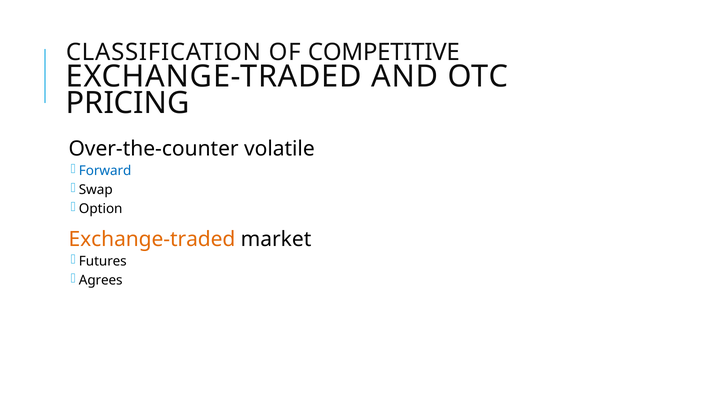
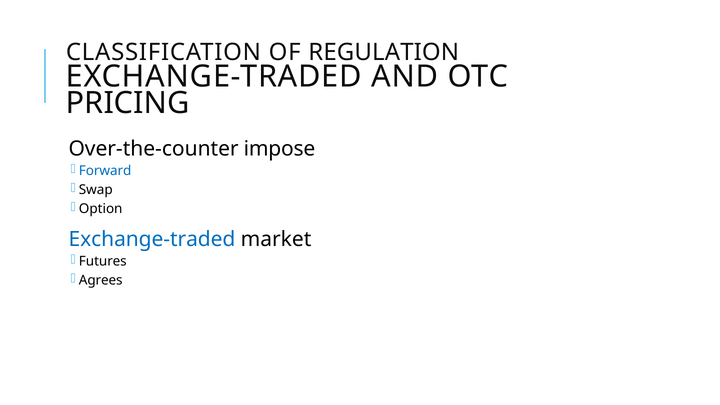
COMPETITIVE: COMPETITIVE -> REGULATION (384, 52)
volatile: volatile -> impose (279, 149)
Exchange-traded colour: orange -> blue (152, 239)
